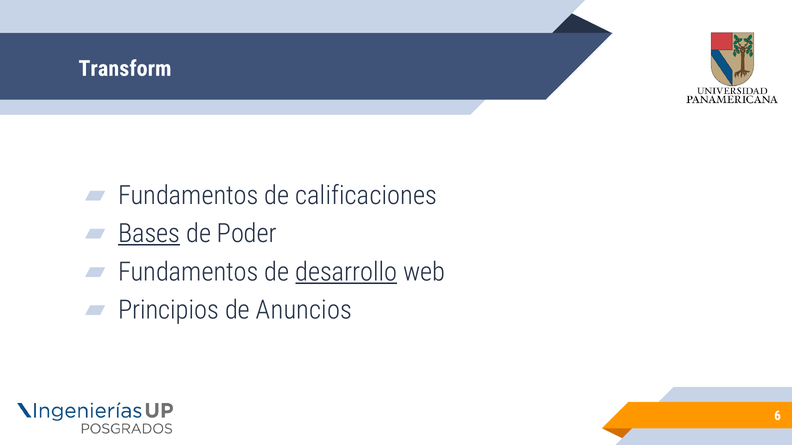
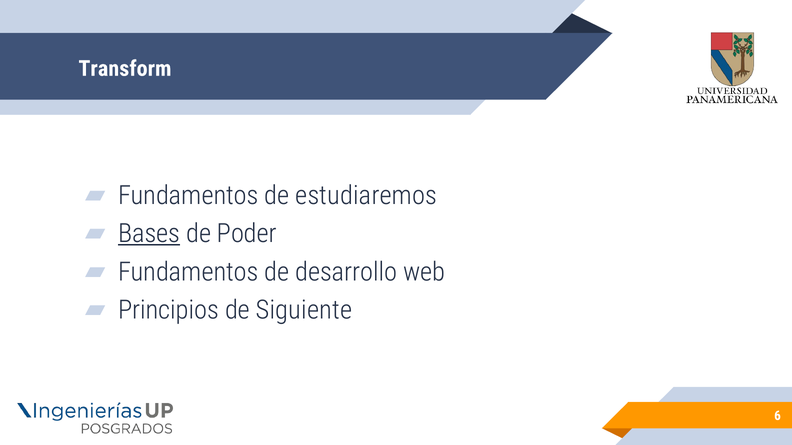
calificaciones: calificaciones -> estudiaremos (366, 196)
desarrollo underline: present -> none (346, 272)
Anuncios: Anuncios -> Siguiente (304, 310)
